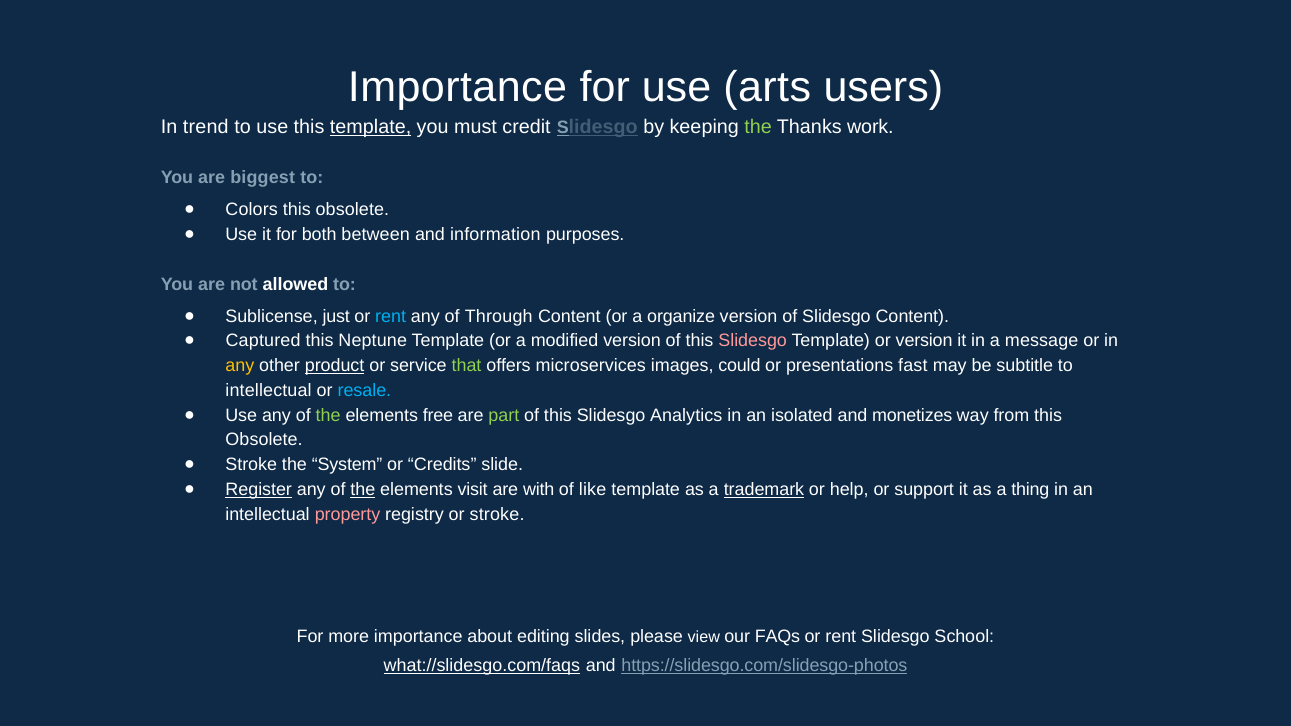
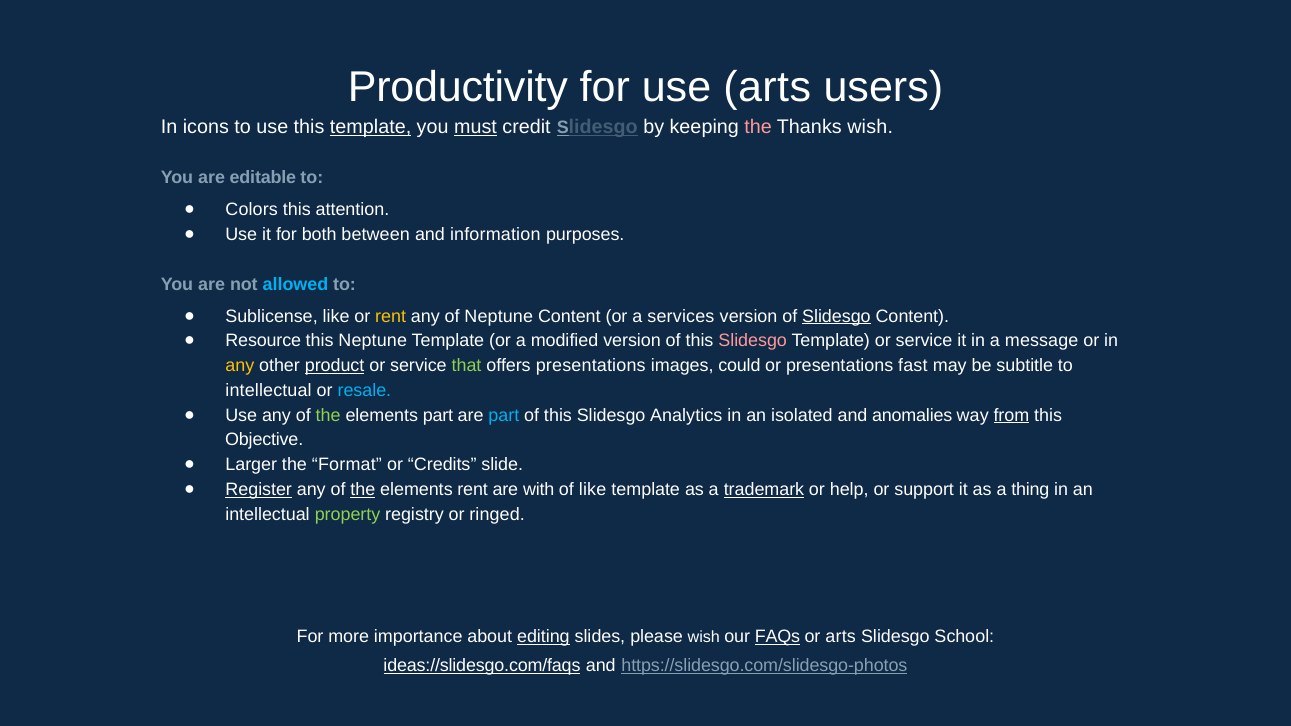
Importance: Importance -> Productivity (458, 87)
trend: trend -> icons (206, 127)
must underline: none -> present (476, 127)
the colour: light green -> pink (758, 127)
Thanks work: work -> wish (870, 127)
biggest: biggest -> editable (263, 178)
obsolete: obsolete -> attention (352, 210)
allowed colour: white -> light blue (295, 284)
Sublicense just: just -> like (336, 316)
rent colour: light blue -> yellow (391, 316)
of Through: Through -> Neptune (499, 316)
organize: organize -> services (681, 316)
Slidesgo underline: none -> present (836, 316)
Captured: Captured -> Resource (263, 341)
Template or version: version -> service (924, 341)
offers microservices: microservices -> presentations (591, 366)
elements free: free -> part (438, 415)
part colour: light green -> light blue (504, 415)
monetizes: monetizes -> anomalies (912, 415)
from underline: none -> present (1011, 415)
Obsolete: Obsolete -> Objective (264, 440)
Stroke: Stroke -> Larger (251, 465)
System: System -> Format (347, 465)
elements visit: visit -> rent (473, 490)
property colour: pink -> light green (348, 514)
or stroke: stroke -> ringed (497, 514)
editing underline: none -> present (543, 637)
please view: view -> wish (704, 638)
FAQs underline: none -> present (777, 637)
rent: rent -> arts (841, 637)
what://slidesgo.com/faqs: what://slidesgo.com/faqs -> ideas://slidesgo.com/faqs (482, 666)
